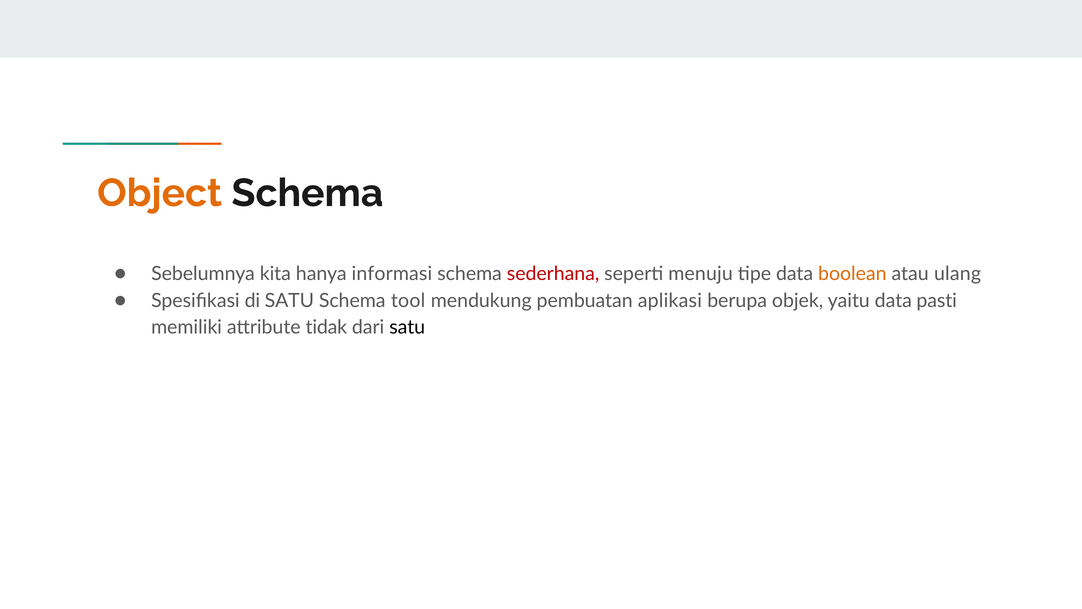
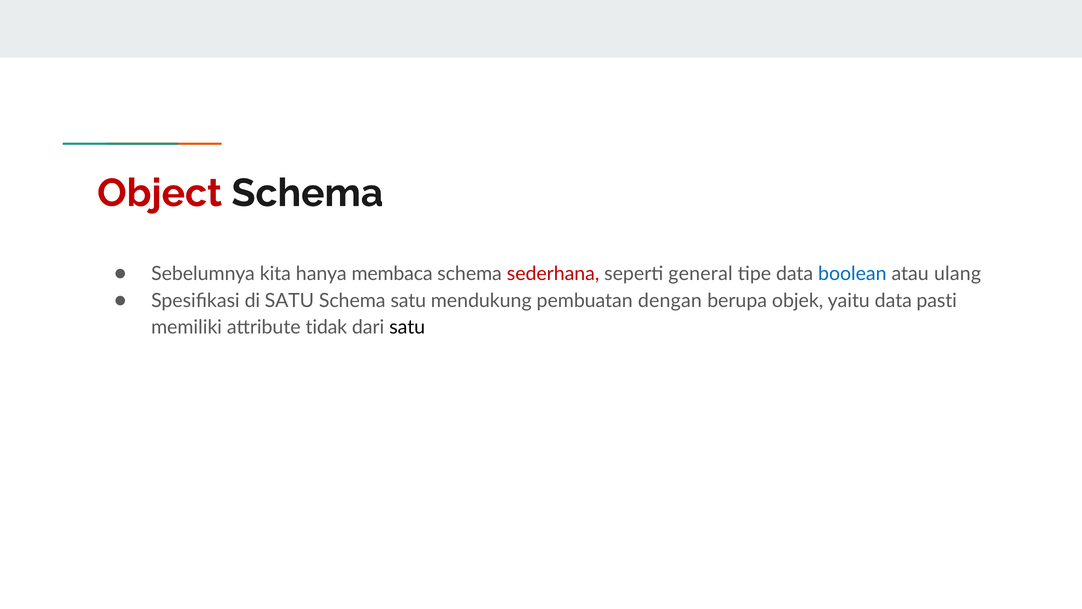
Object colour: orange -> red (160, 193)
informasi: informasi -> membaca (392, 273)
menuju: menuju -> general (701, 273)
boolean colour: orange -> blue (852, 273)
Schema tool: tool -> satu (408, 300)
aplikasi: aplikasi -> dengan (670, 300)
